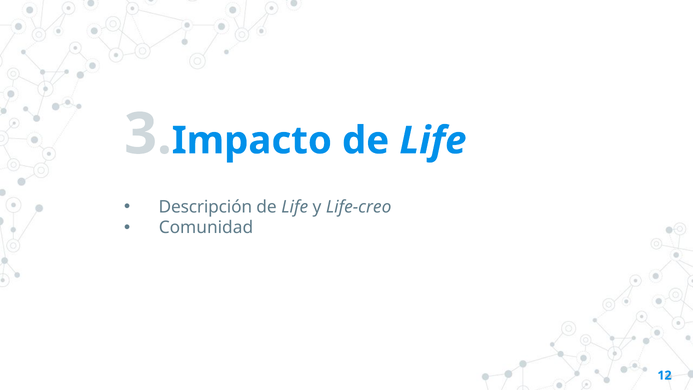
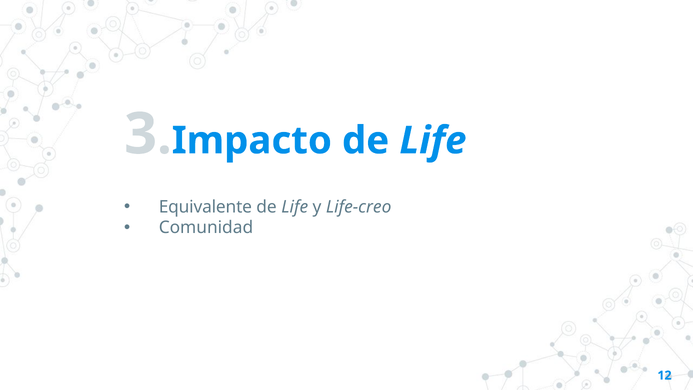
Descripción: Descripción -> Equivalente (205, 207)
